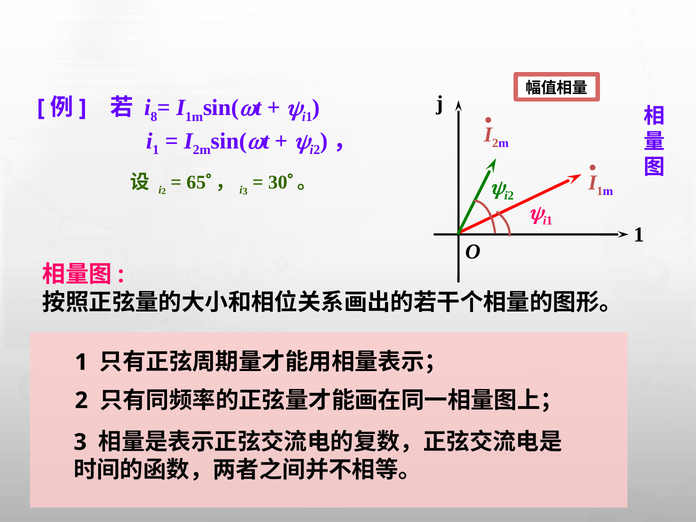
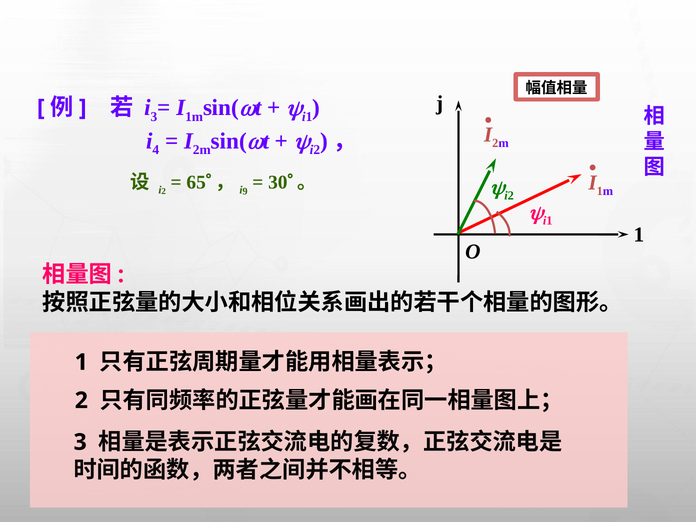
8: 8 -> 3 (154, 117)
1: 1 -> 4 (156, 150)
3: 3 -> 9 (245, 191)
